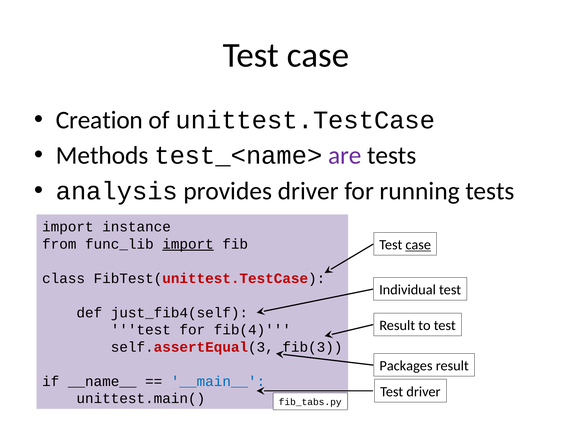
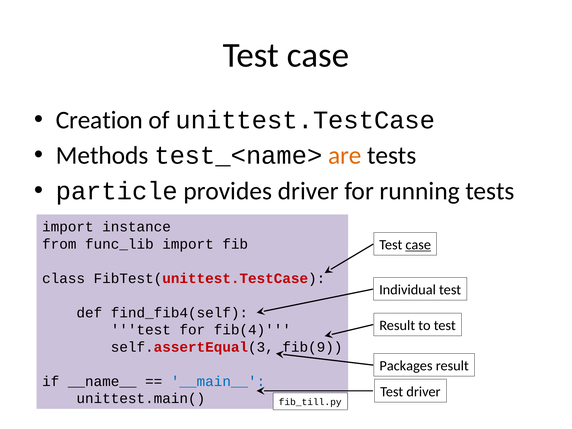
are colour: purple -> orange (345, 156)
analysis: analysis -> particle (117, 191)
import underline: present -> none (188, 244)
just_fib4(self: just_fib4(self -> find_fib4(self (179, 313)
fib(3: fib(3 -> fib(9 (312, 347)
fib_tabs.py: fib_tabs.py -> fib_till.py (310, 402)
